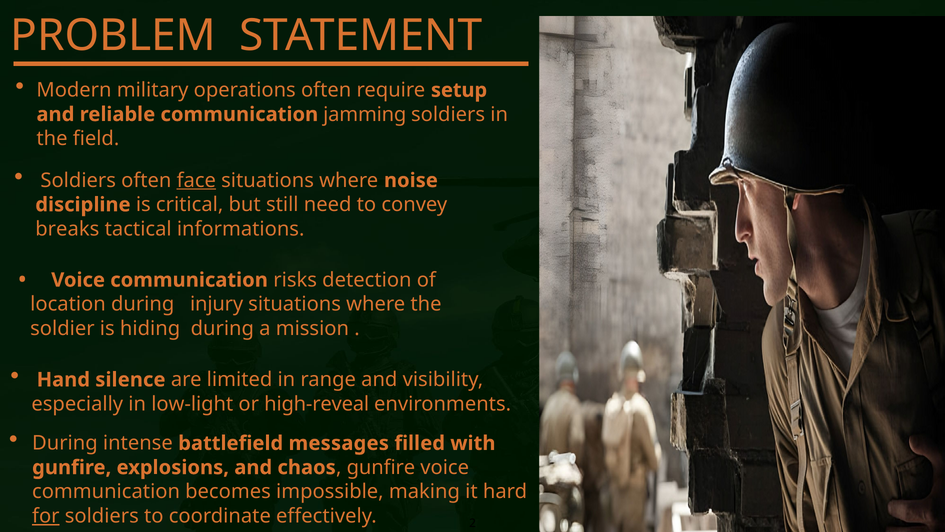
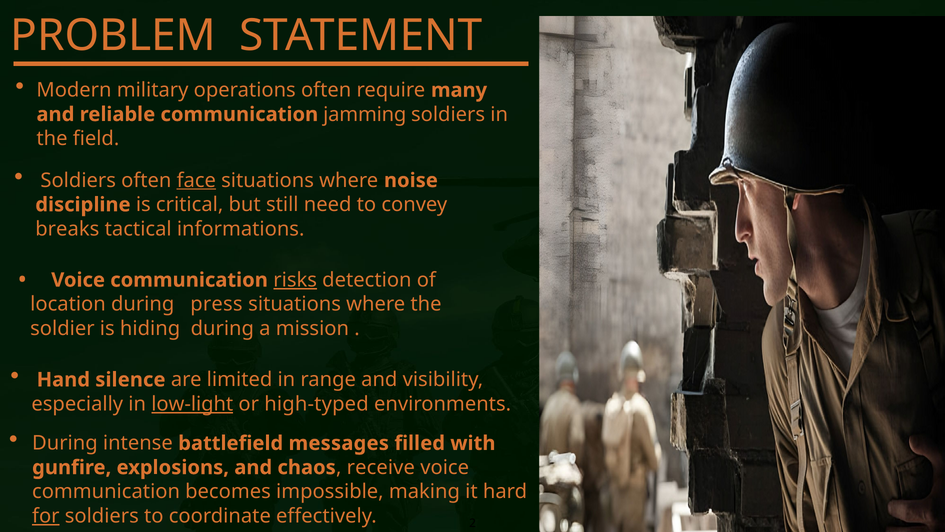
setup: setup -> many (459, 90)
risks underline: none -> present (295, 280)
injury: injury -> press (216, 304)
low-light underline: none -> present (192, 404)
high-reveal: high-reveal -> high-typed (316, 404)
gunfire: gunfire -> receive (381, 467)
